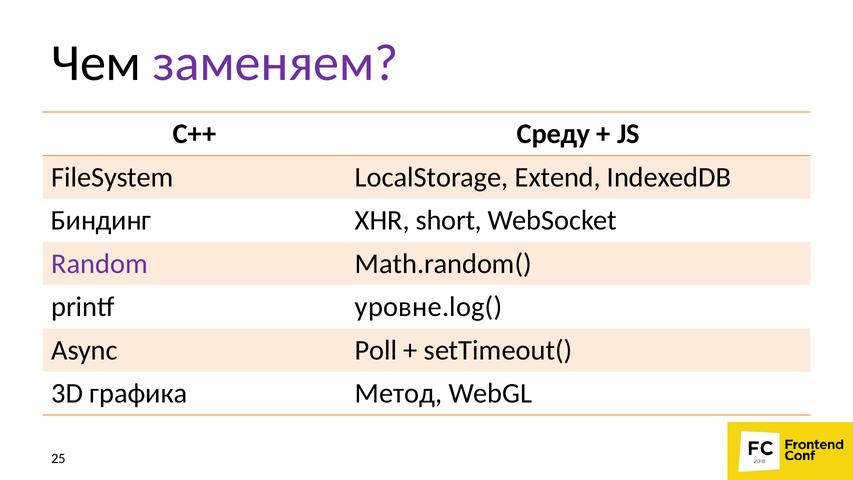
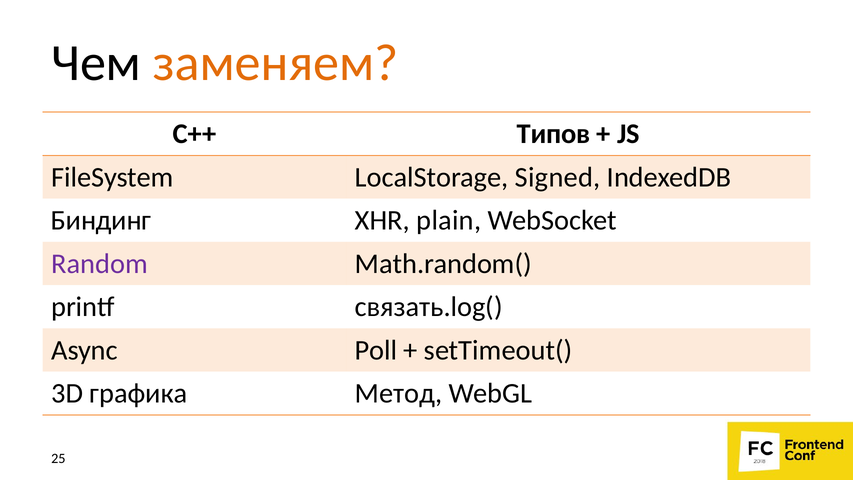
заменяем colour: purple -> orange (276, 63)
Среду: Среду -> Типов (554, 134)
Extend: Extend -> Signed (558, 177)
short: short -> plain (449, 220)
уровне.log(: уровне.log( -> связать.log( (429, 307)
